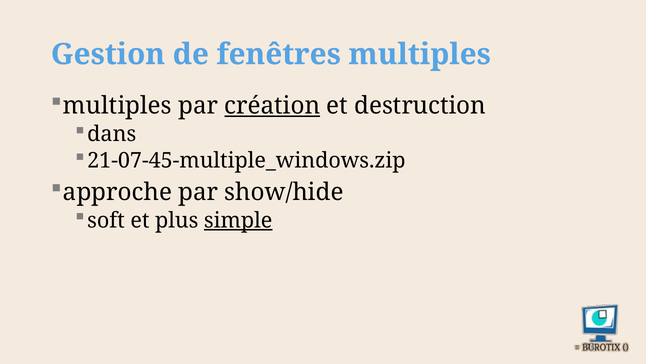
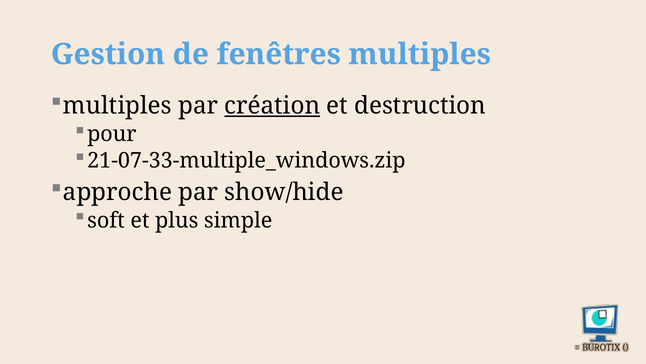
dans: dans -> pour (112, 134)
21-07-45-multiple_windows.zip: 21-07-45-multiple_windows.zip -> 21-07-33-multiple_windows.zip (246, 160)
simple underline: present -> none (238, 220)
